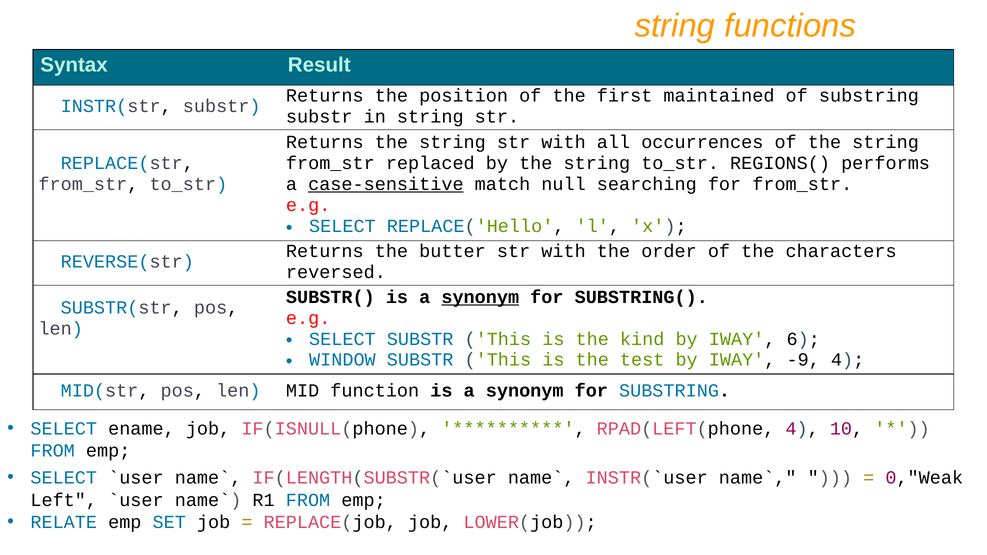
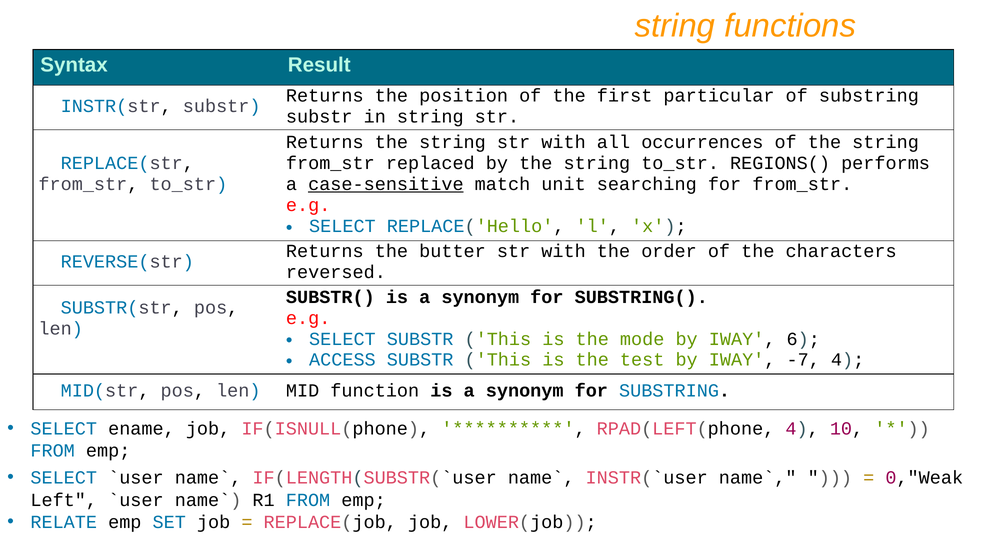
maintained: maintained -> particular (719, 96)
null: null -> unit (564, 184)
synonym underline: present -> none (480, 297)
kind: kind -> mode (642, 339)
WINDOW: WINDOW -> ACCESS (342, 360)
-9: -9 -> -7 (803, 360)
